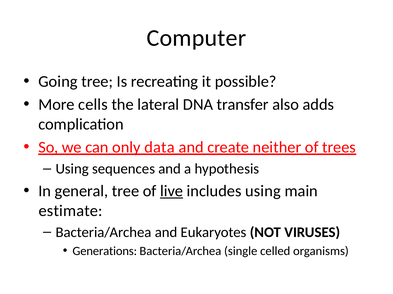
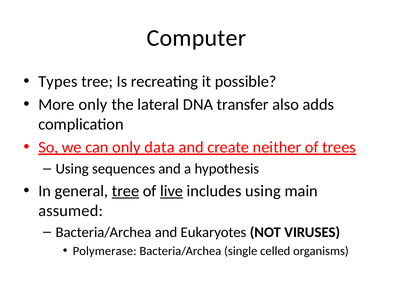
Going: Going -> Types (58, 82)
More cells: cells -> only (93, 105)
tree underline: none -> present (125, 192)
estimate: estimate -> assumed (71, 211)
Generations: Generations -> Polymerase (105, 252)
